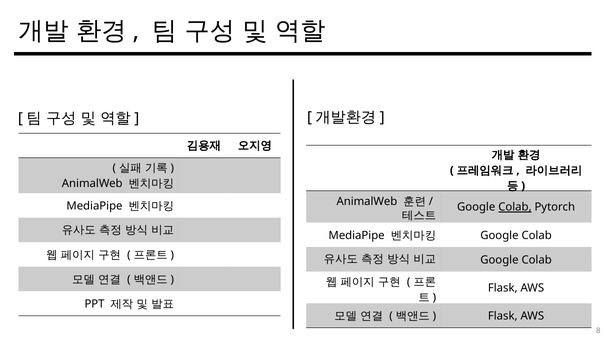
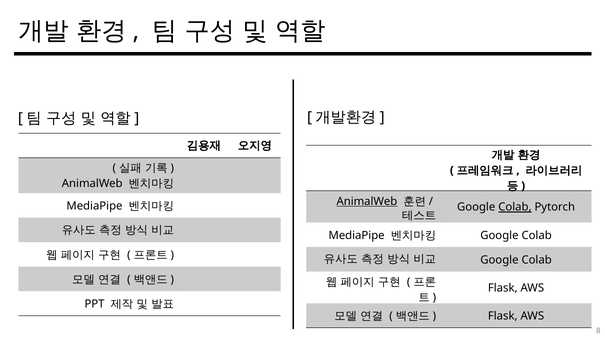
AnimalWeb underline: none -> present (367, 201)
